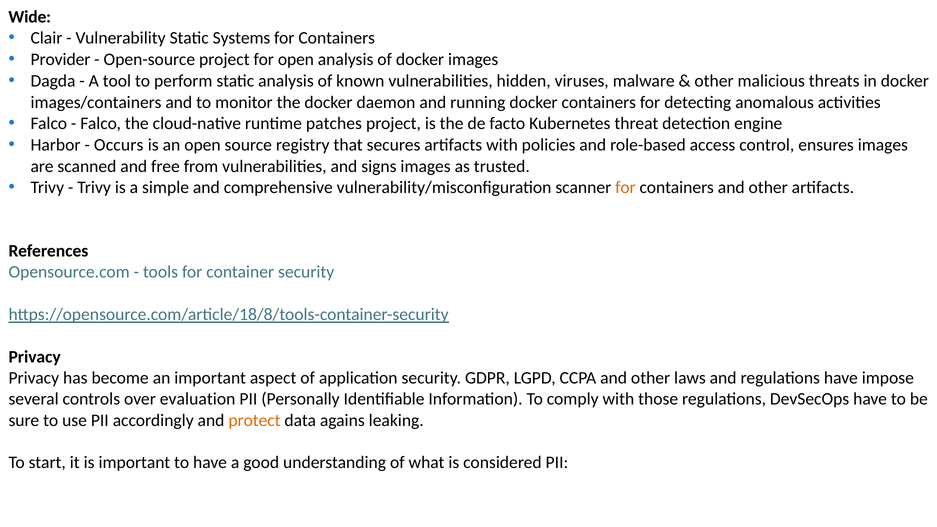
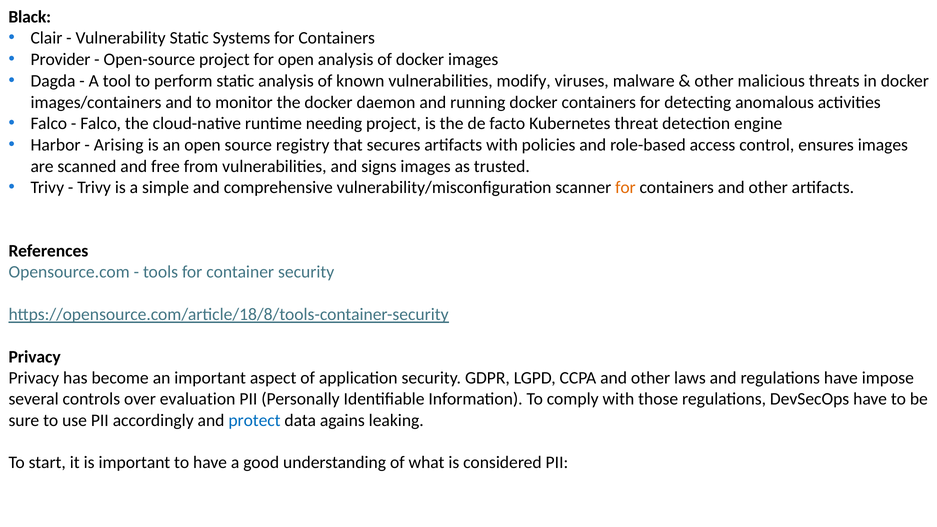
Wide: Wide -> Black (30, 17)
hidden: hidden -> modify (524, 81)
patches: patches -> needing (334, 123)
Occurs: Occurs -> Arising (119, 145)
protect colour: orange -> blue (254, 420)
